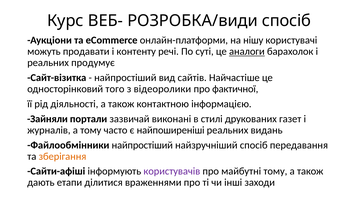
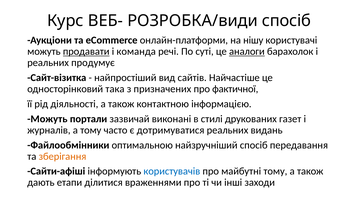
продавати underline: none -> present (86, 52)
контенту: контенту -> команда (136, 52)
того: того -> така (115, 89)
відеоролики: відеоролики -> призначених (162, 89)
Зайняли: Зайняли -> Можуть (47, 119)
найпоширеніші: найпоширеніші -> дотримуватися (171, 130)
Файлообмінники найпростіший: найпростіший -> оптимальною (142, 145)
користувачів colour: purple -> blue (172, 172)
